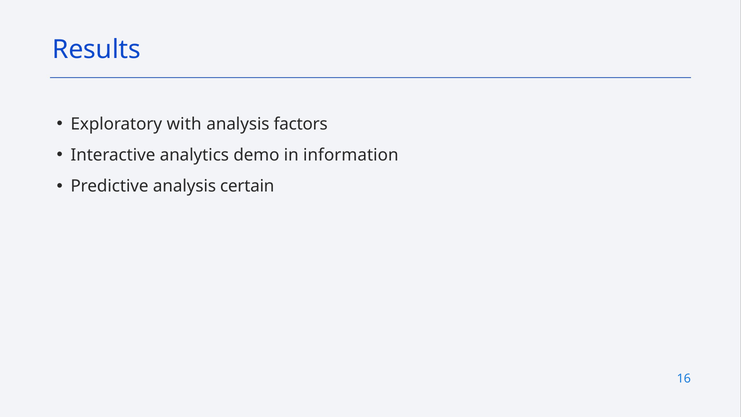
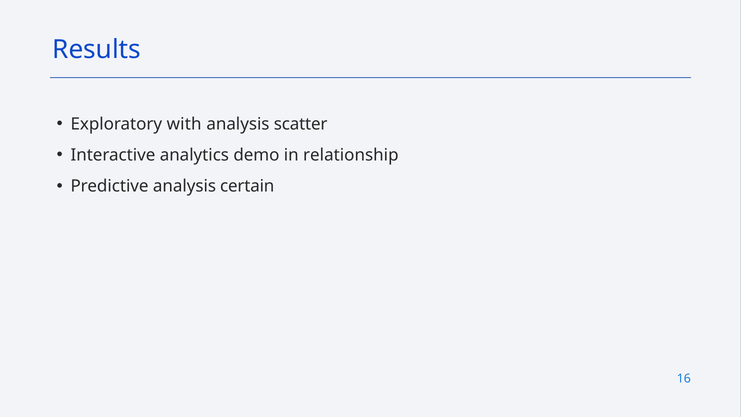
factors: factors -> scatter (301, 124)
information: information -> relationship (351, 155)
